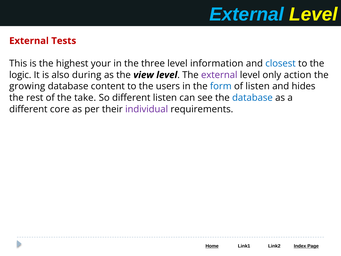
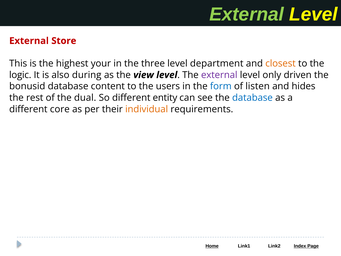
External colour: light blue -> light green (247, 14)
Tests: Tests -> Store (64, 41)
information: information -> department (217, 64)
closest colour: blue -> orange (281, 64)
action: action -> driven (298, 75)
growing: growing -> bonusid (27, 86)
take: take -> dual (85, 98)
different listen: listen -> entity (165, 98)
individual colour: purple -> orange (147, 109)
